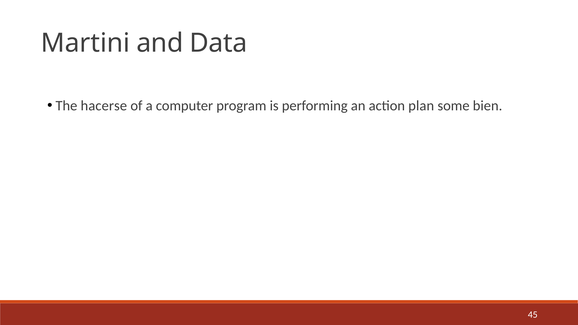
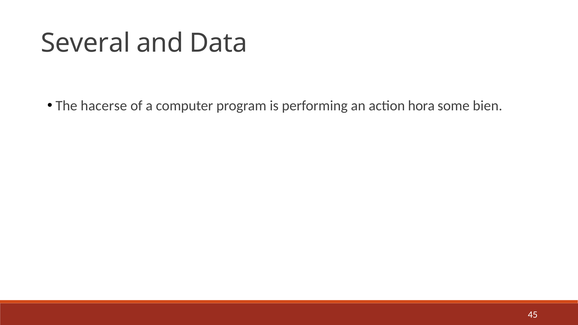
Martini: Martini -> Several (86, 43)
plan: plan -> hora (421, 106)
